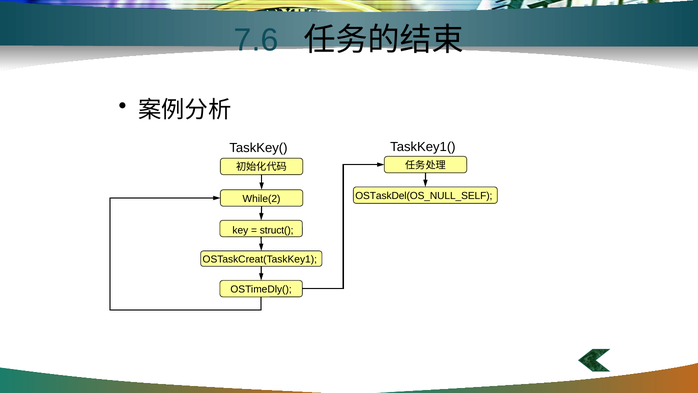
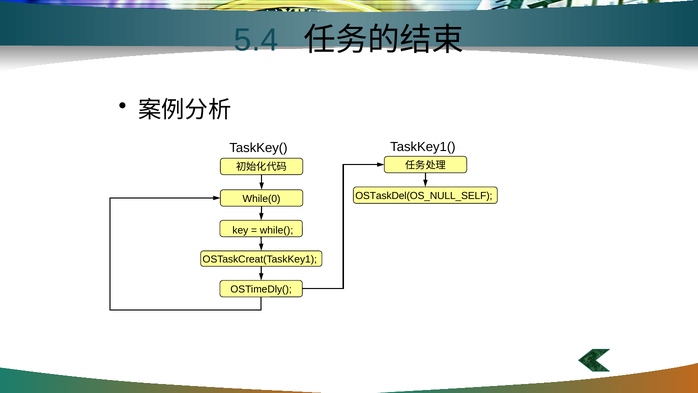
7.6: 7.6 -> 5.4 (256, 40)
While(2: While(2 -> While(0 (262, 198)
struct(: struct( -> while( (277, 230)
